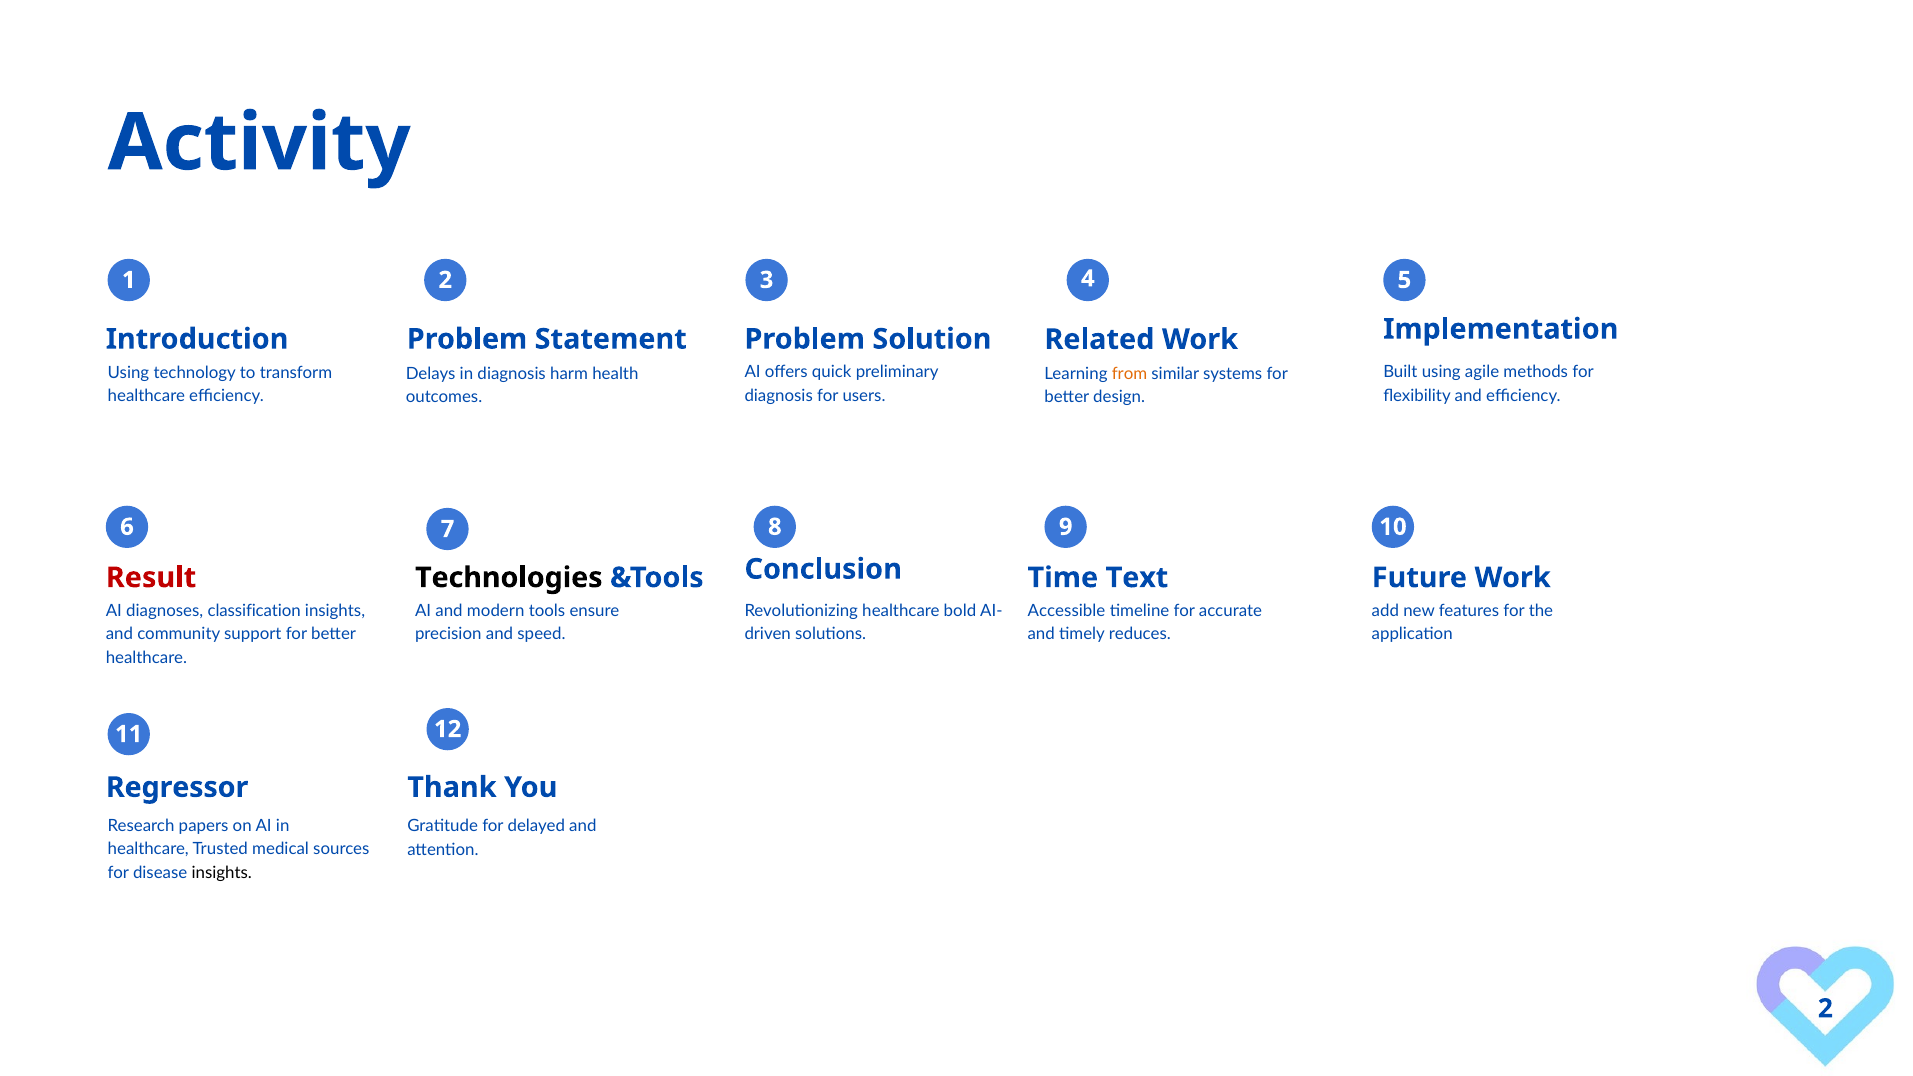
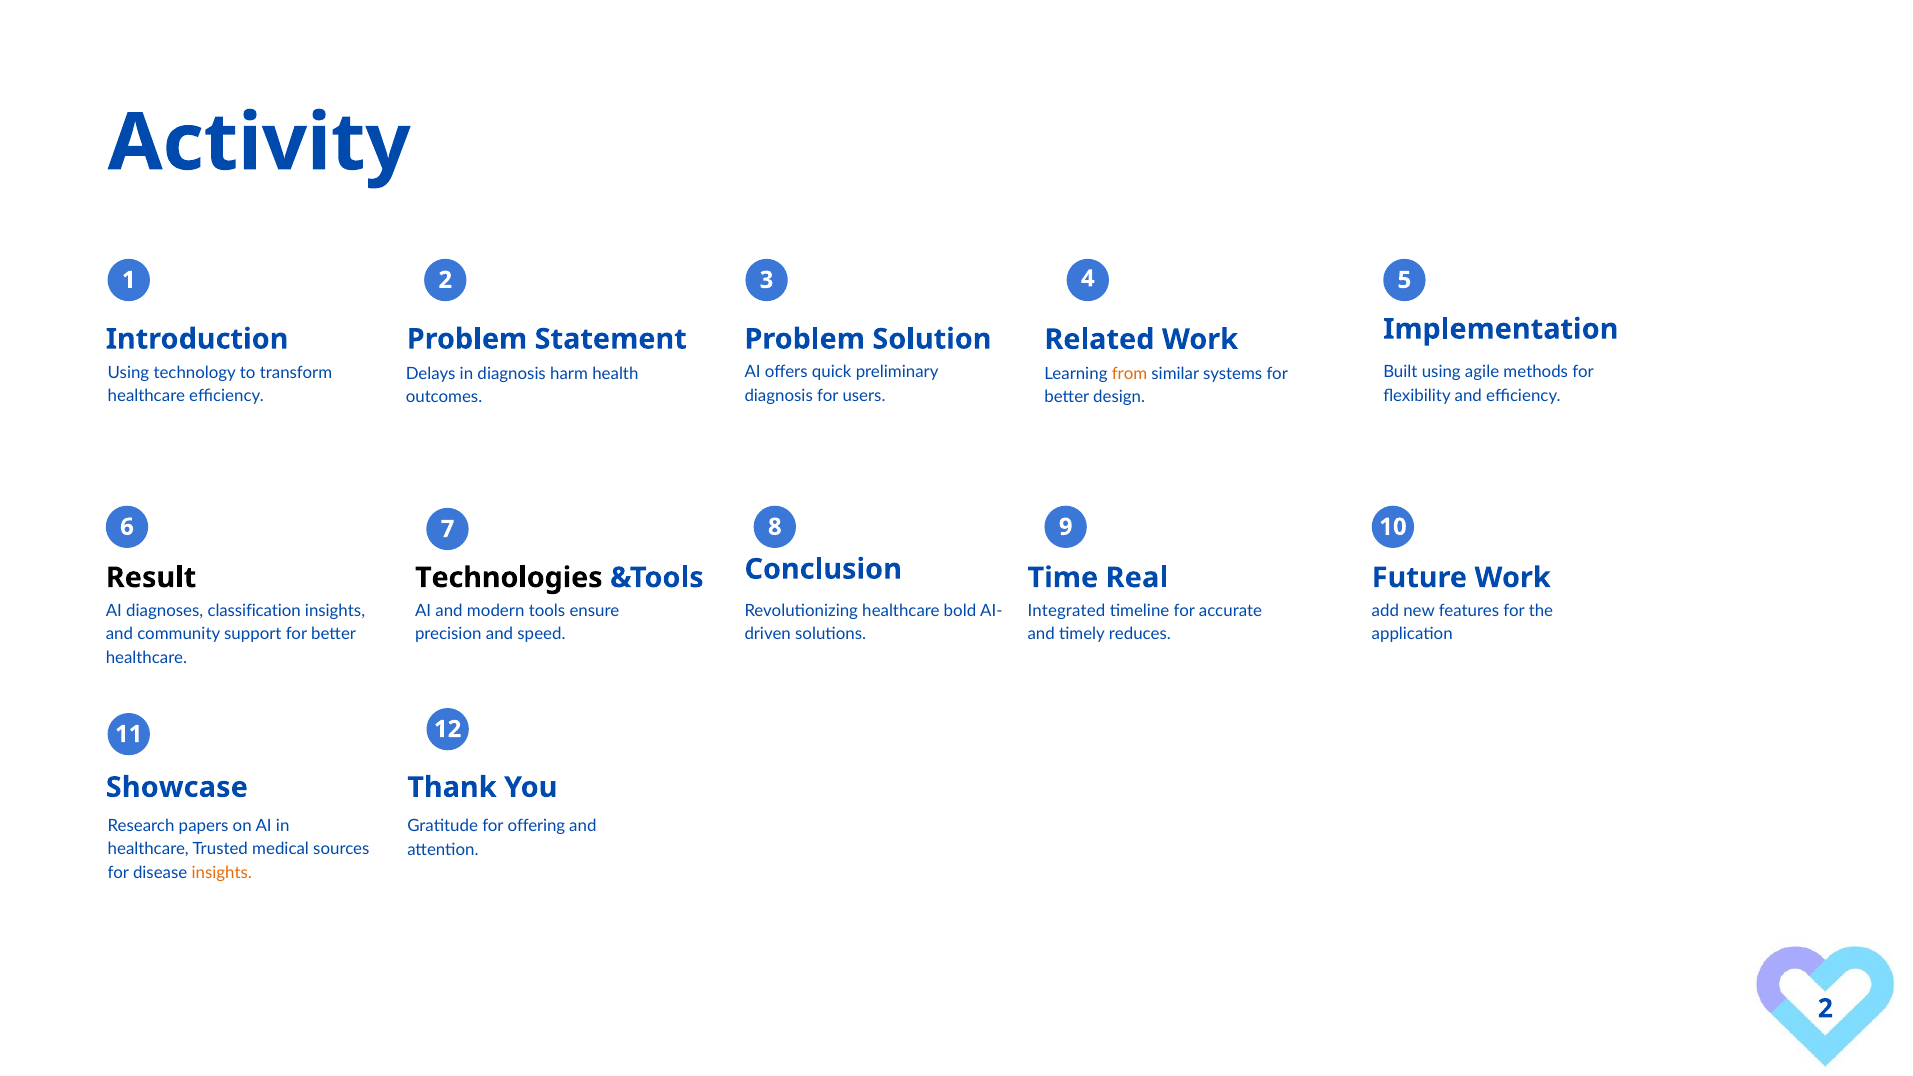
Result colour: red -> black (151, 578)
Text: Text -> Real (1137, 578)
Accessible: Accessible -> Integrated (1066, 611)
Regressor: Regressor -> Showcase (177, 787)
delayed: delayed -> offering (536, 826)
insights colour: black -> orange (222, 873)
